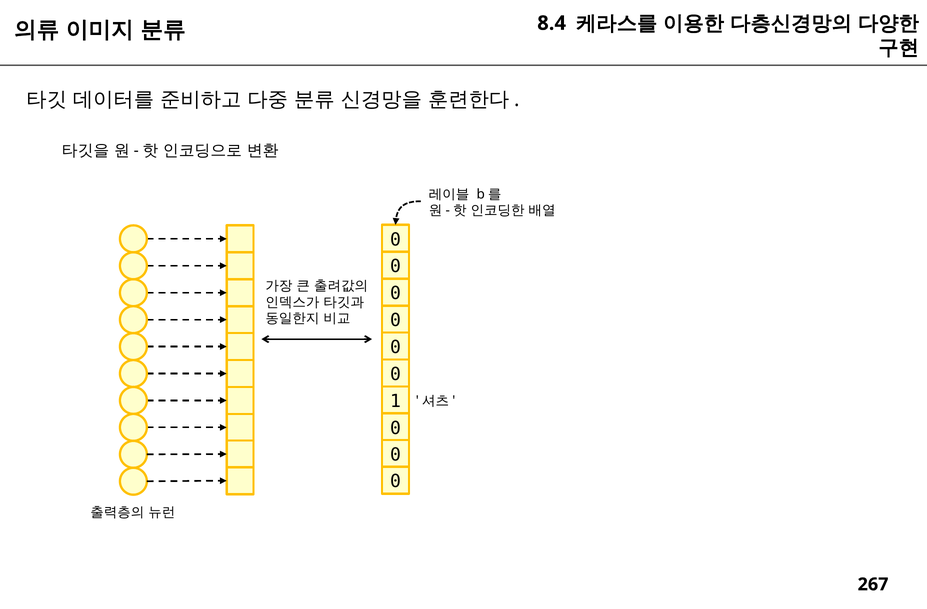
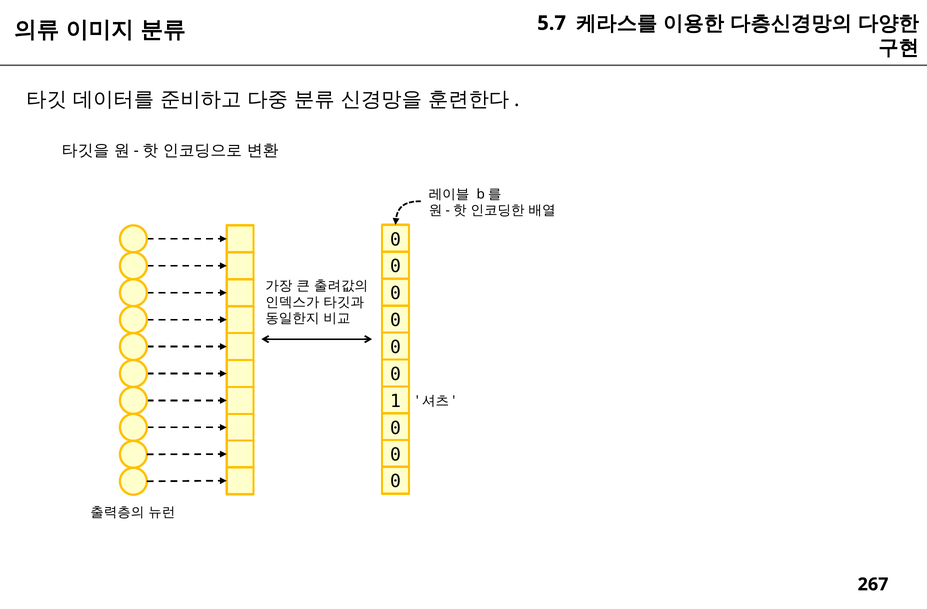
8.4: 8.4 -> 5.7 (552, 23)
